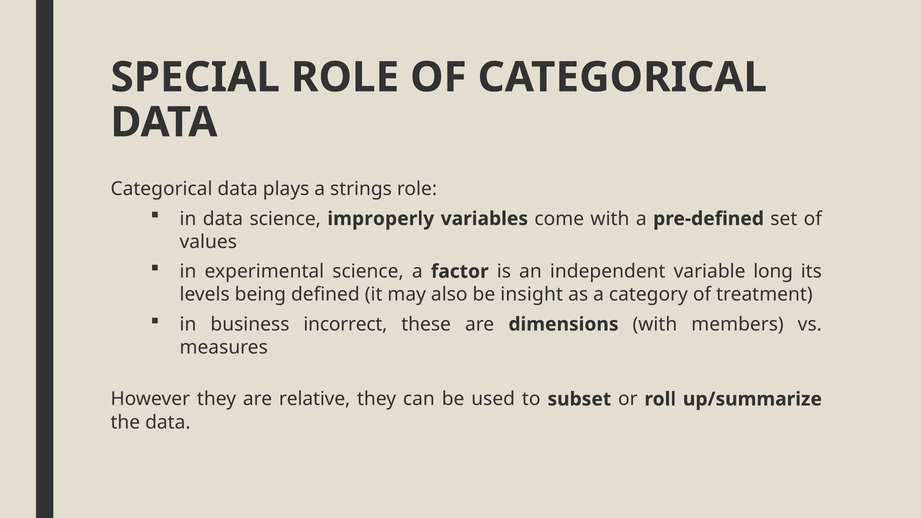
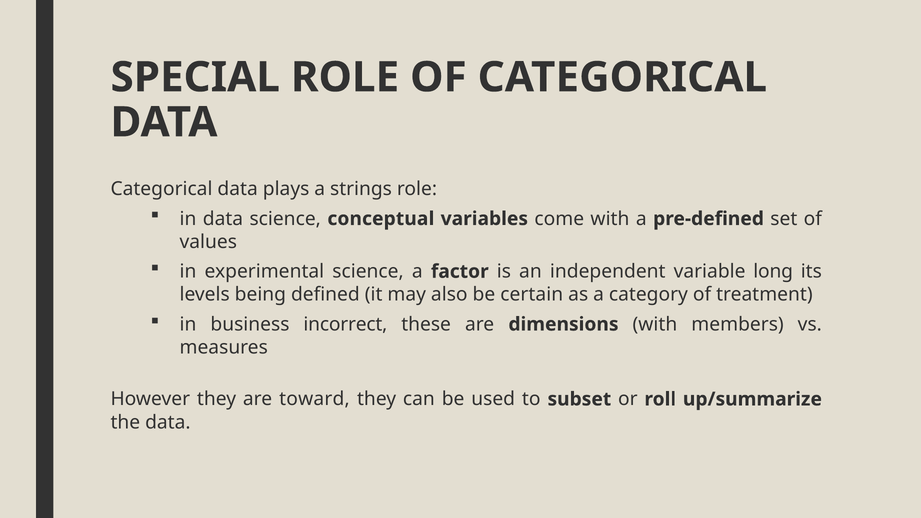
improperly: improperly -> conceptual (381, 219)
insight: insight -> certain (532, 295)
relative: relative -> toward (314, 399)
